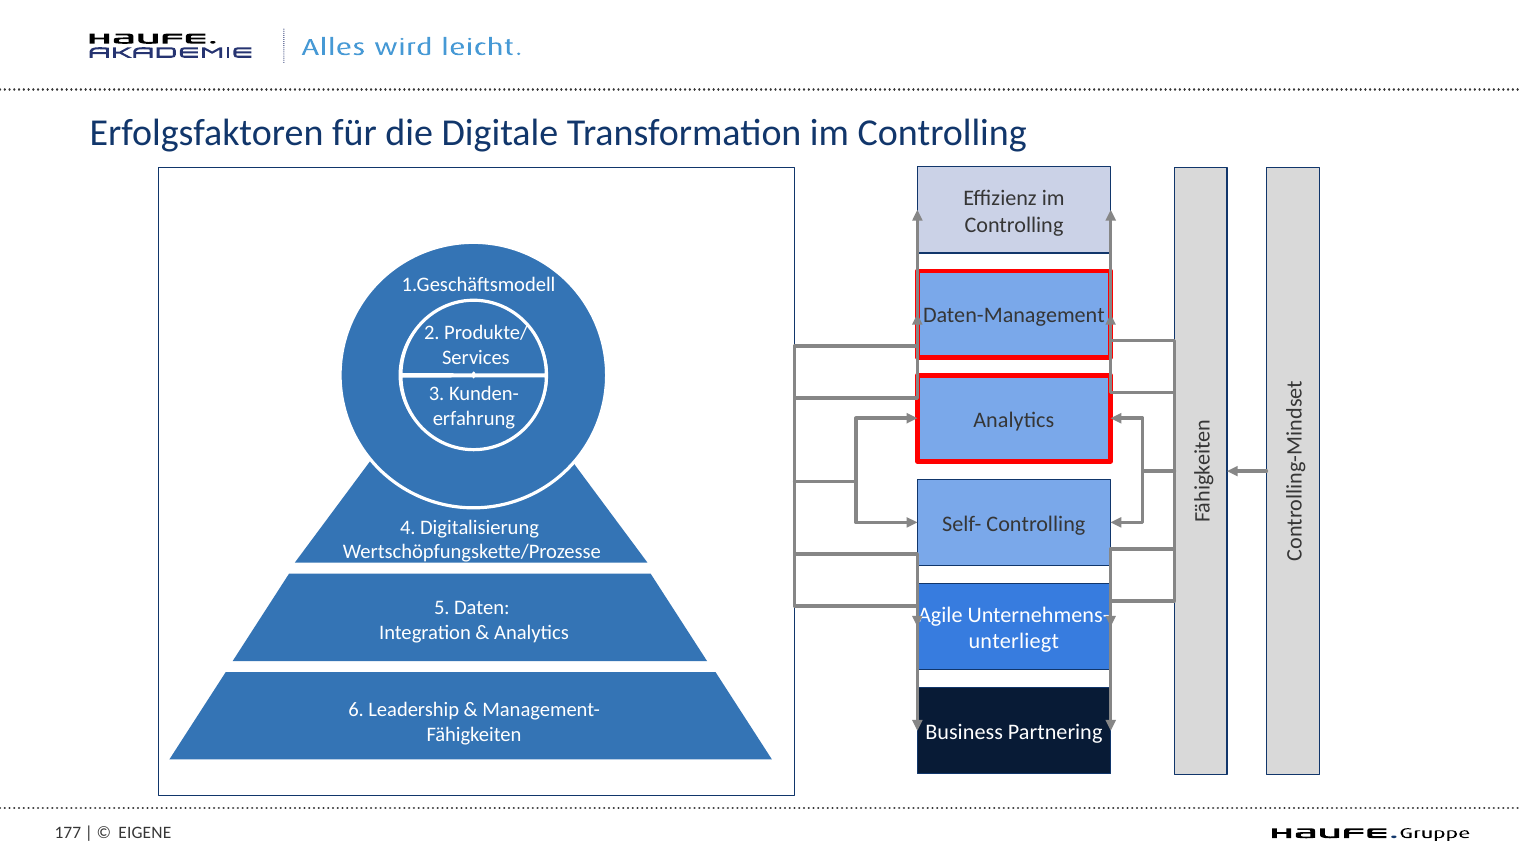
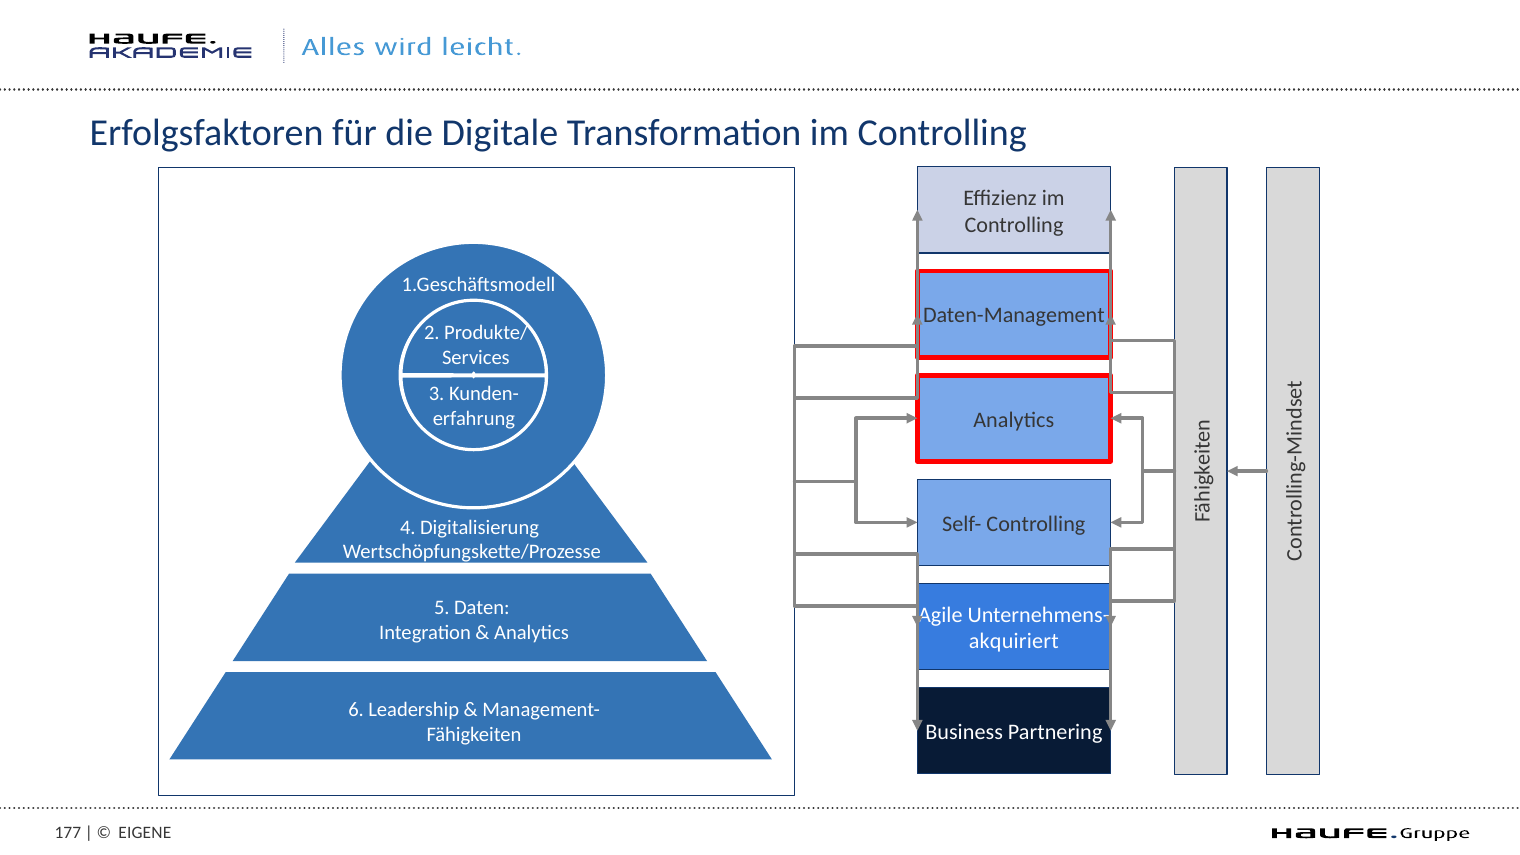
unterliegt: unterliegt -> akquiriert (1014, 641)
